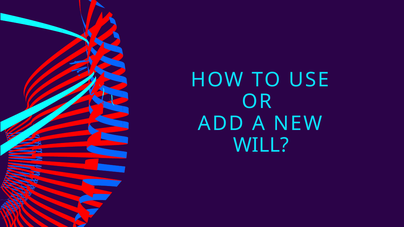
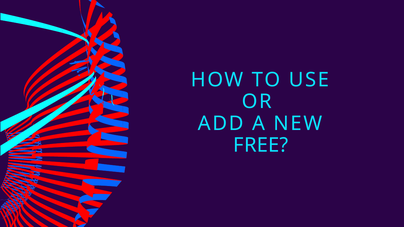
WILL: WILL -> FREE (261, 145)
